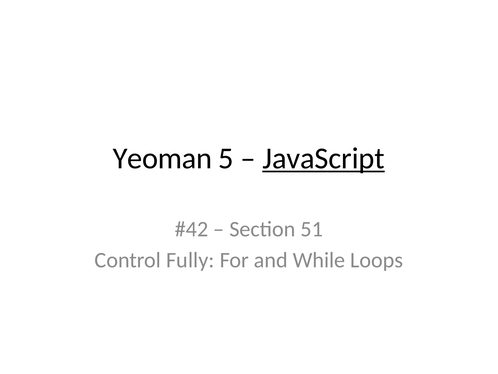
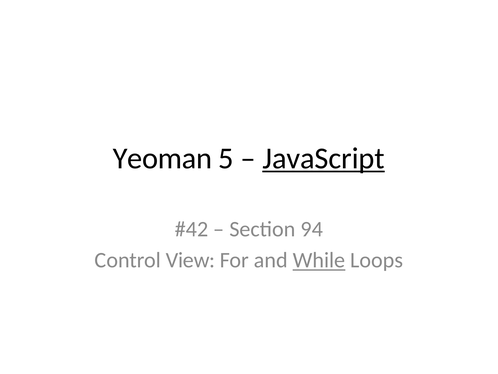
51: 51 -> 94 (312, 229)
Fully: Fully -> View (190, 260)
While underline: none -> present (319, 260)
